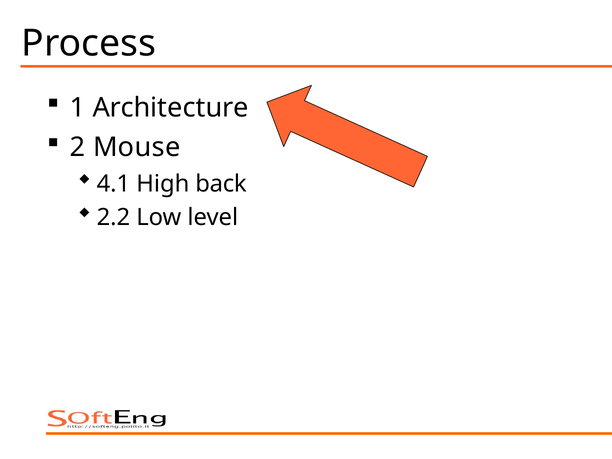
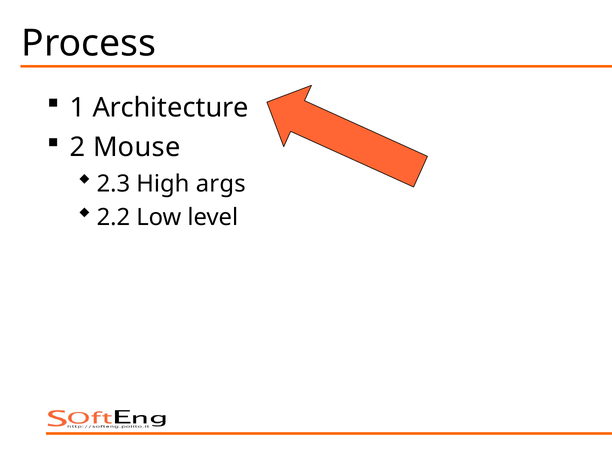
4.1: 4.1 -> 2.3 (113, 184)
back: back -> args (221, 184)
